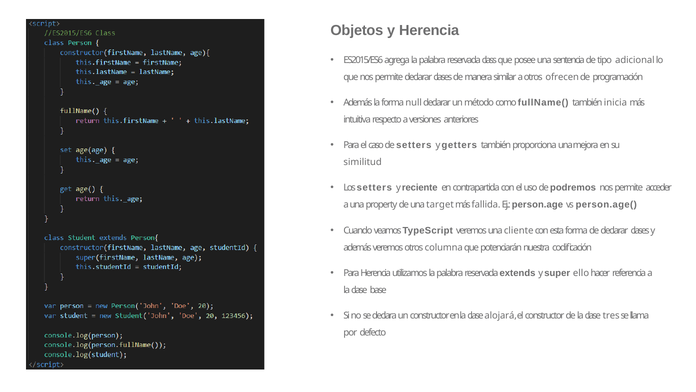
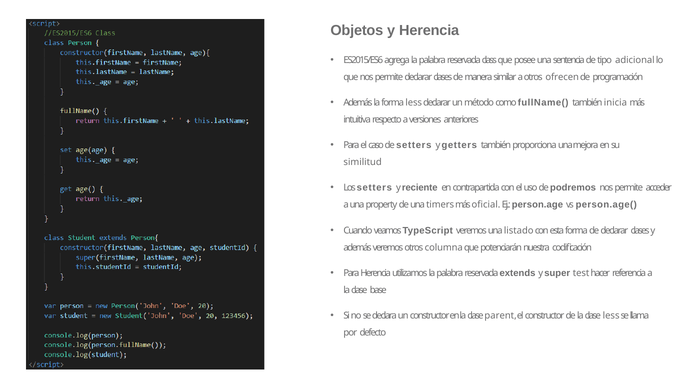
forma null: null -> less (414, 103)
target: target -> timers (440, 204)
fallida: fallida -> oficial (486, 204)
cliente: cliente -> listado (519, 230)
ello: ello -> test (581, 273)
alojará: alojará -> parent (501, 315)
clase tres: tres -> less (611, 315)
